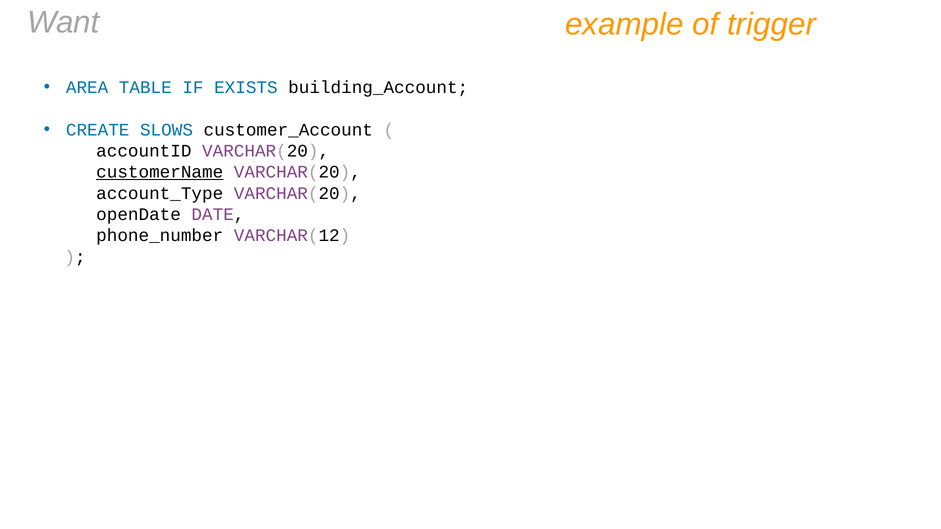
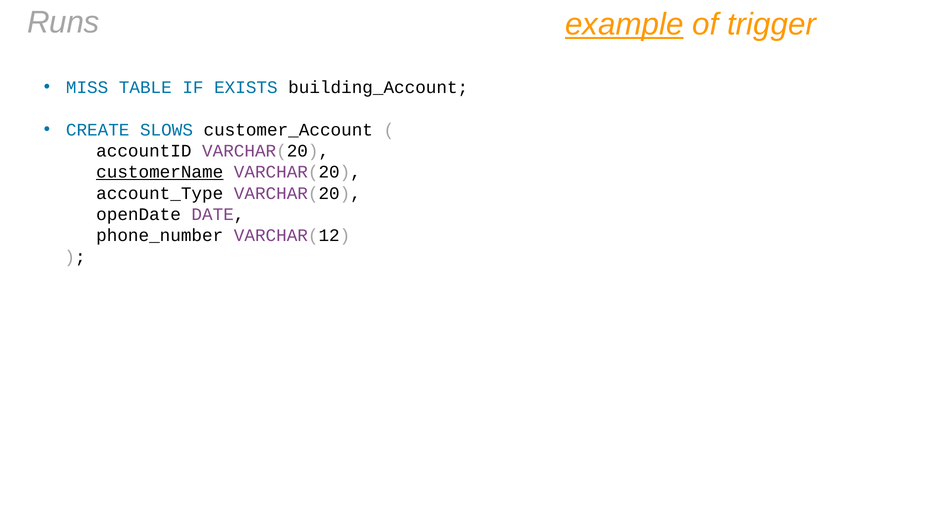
Want: Want -> Runs (63, 22)
example underline: none -> present (624, 24)
AREA: AREA -> MISS (87, 88)
